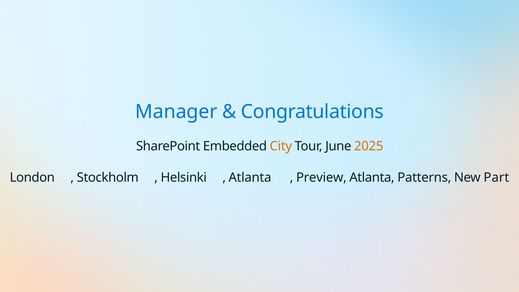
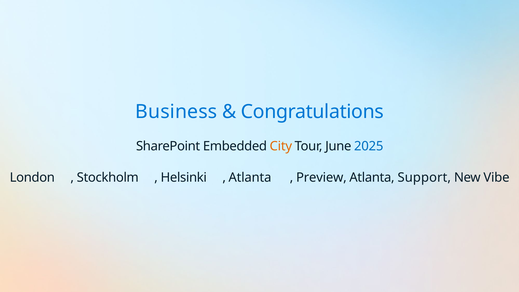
Manager: Manager -> Business (176, 112)
2025 colour: orange -> blue (369, 146)
Patterns: Patterns -> Support (424, 177)
Part: Part -> Vibe (496, 177)
